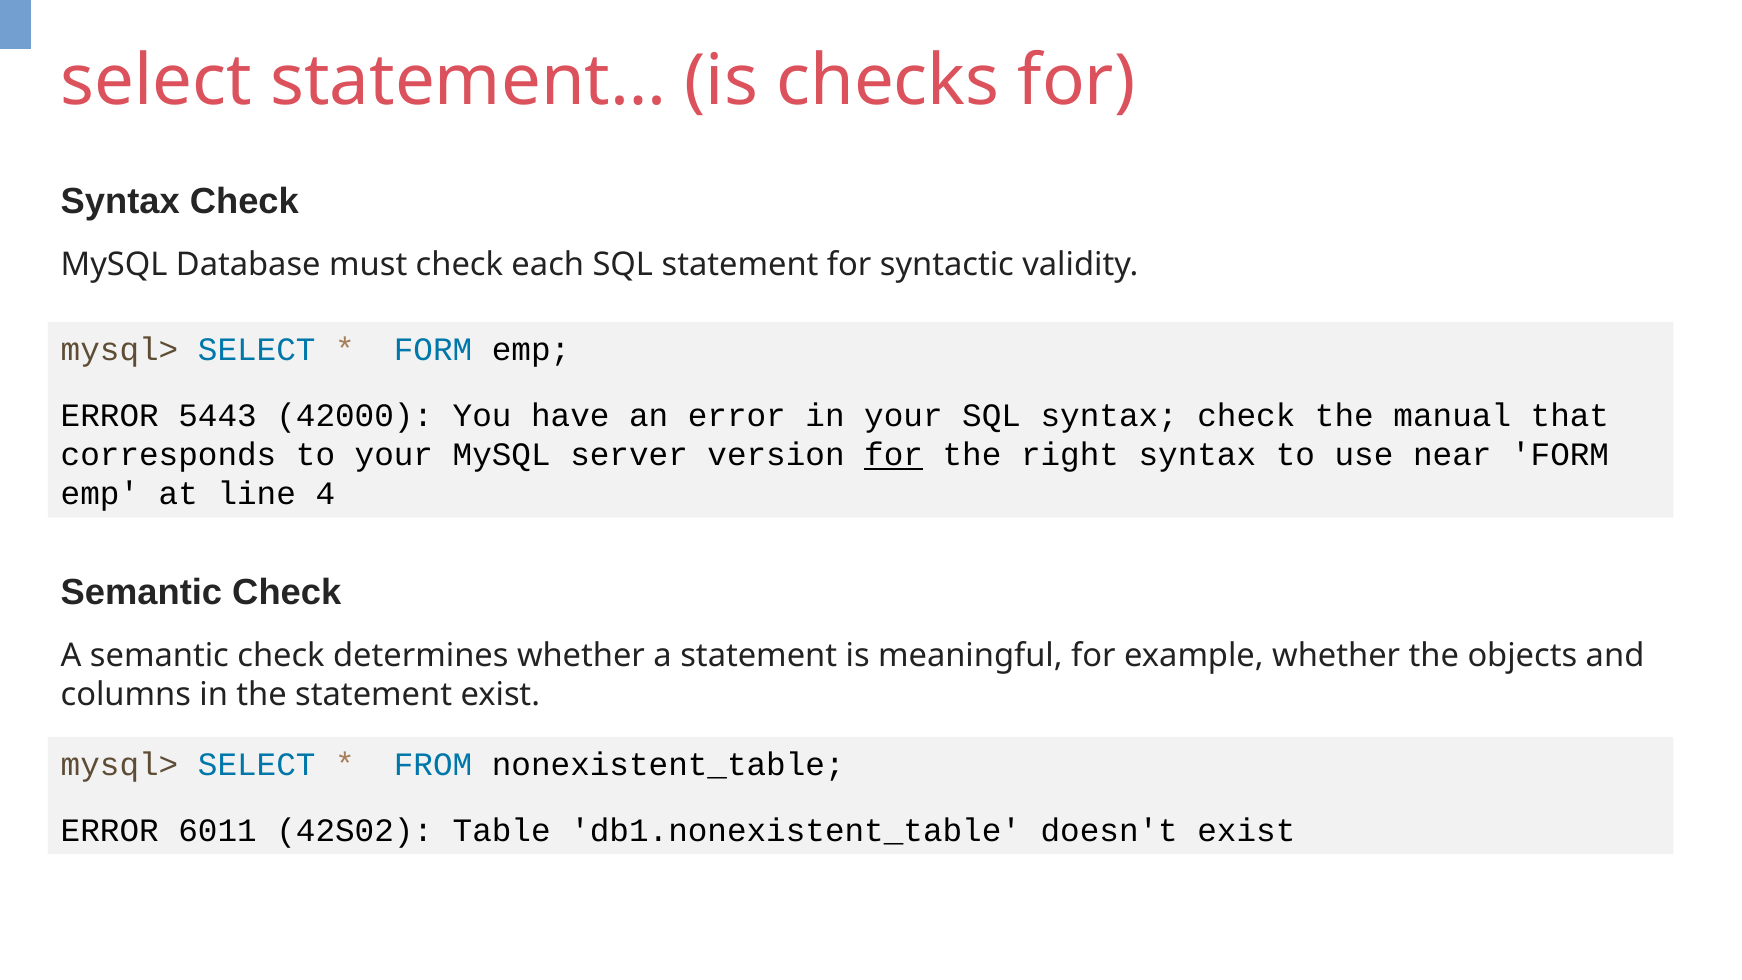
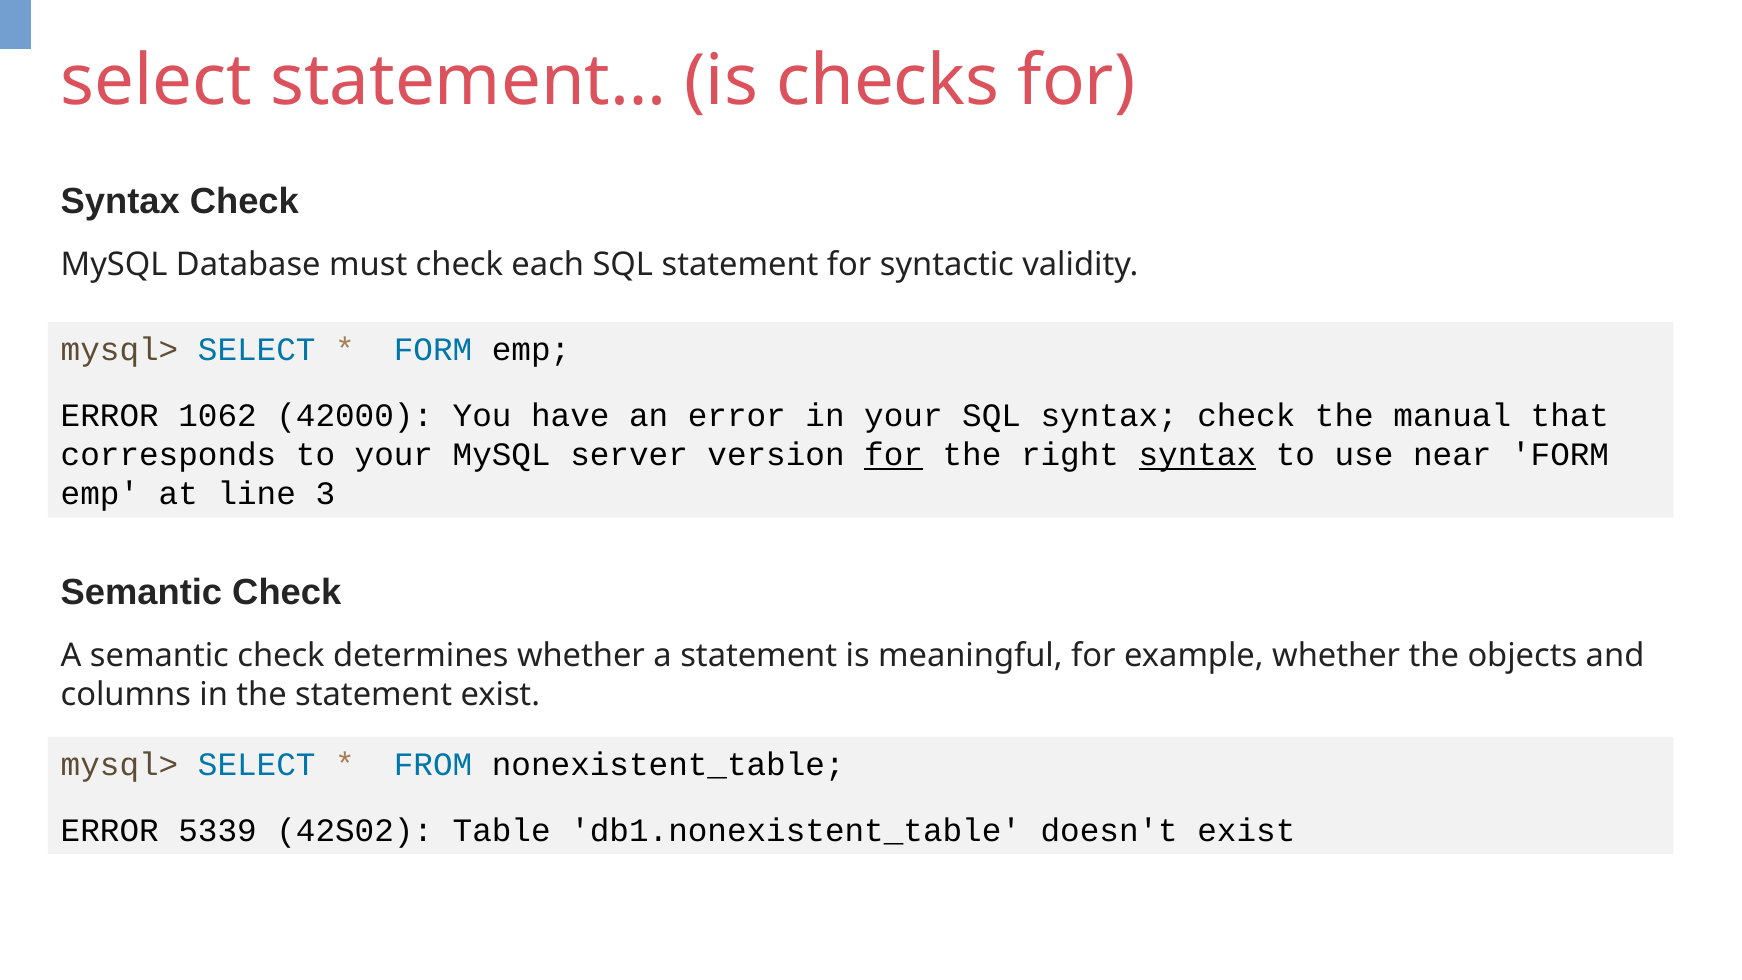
5443: 5443 -> 1062 (218, 415)
syntax underline: none -> present (1197, 455)
4: 4 -> 3 (325, 494)
6011: 6011 -> 5339 (218, 830)
